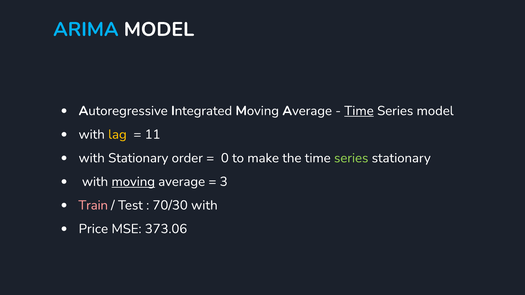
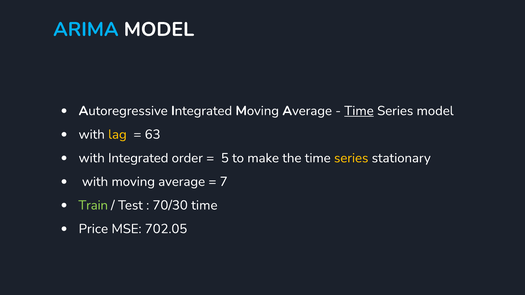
11: 11 -> 63 (153, 135)
with Stationary: Stationary -> Integrated (138, 158)
0: 0 -> 5 (225, 158)
series colour: light green -> yellow (351, 158)
moving underline: present -> none (133, 182)
3: 3 -> 7 (224, 182)
Train colour: pink -> light green (93, 205)
70/30 with: with -> time (204, 205)
373.06: 373.06 -> 702.05 (166, 229)
